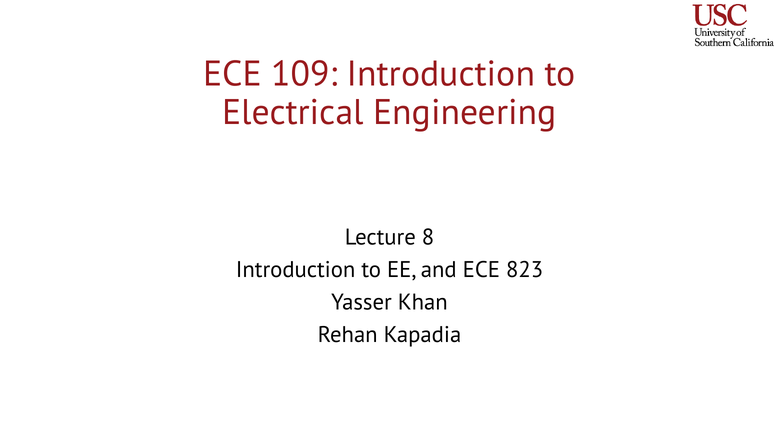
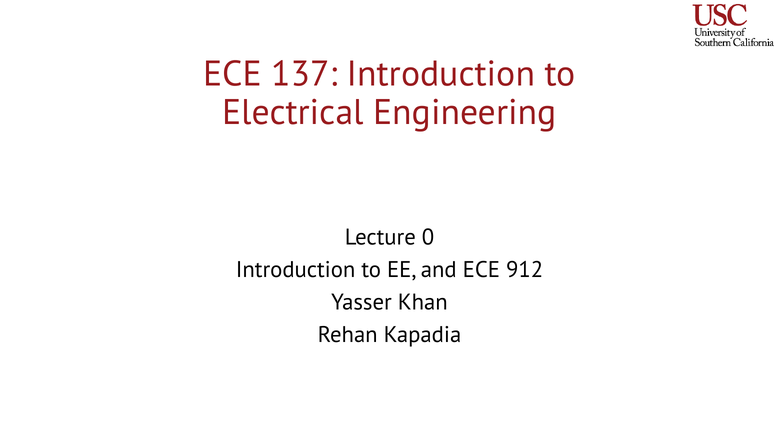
109: 109 -> 137 (304, 74)
8: 8 -> 0 (428, 237)
823: 823 -> 912 (525, 270)
